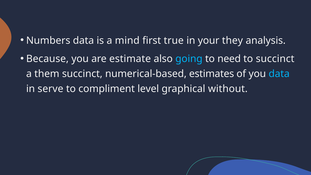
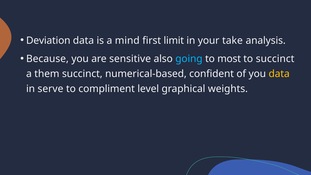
Numbers: Numbers -> Deviation (48, 40)
true: true -> limit (174, 40)
they: they -> take (232, 40)
estimate: estimate -> sensitive (130, 59)
need: need -> most (229, 59)
estimates: estimates -> confident (212, 74)
data colour: light blue -> yellow (279, 74)
without: without -> weights (228, 89)
